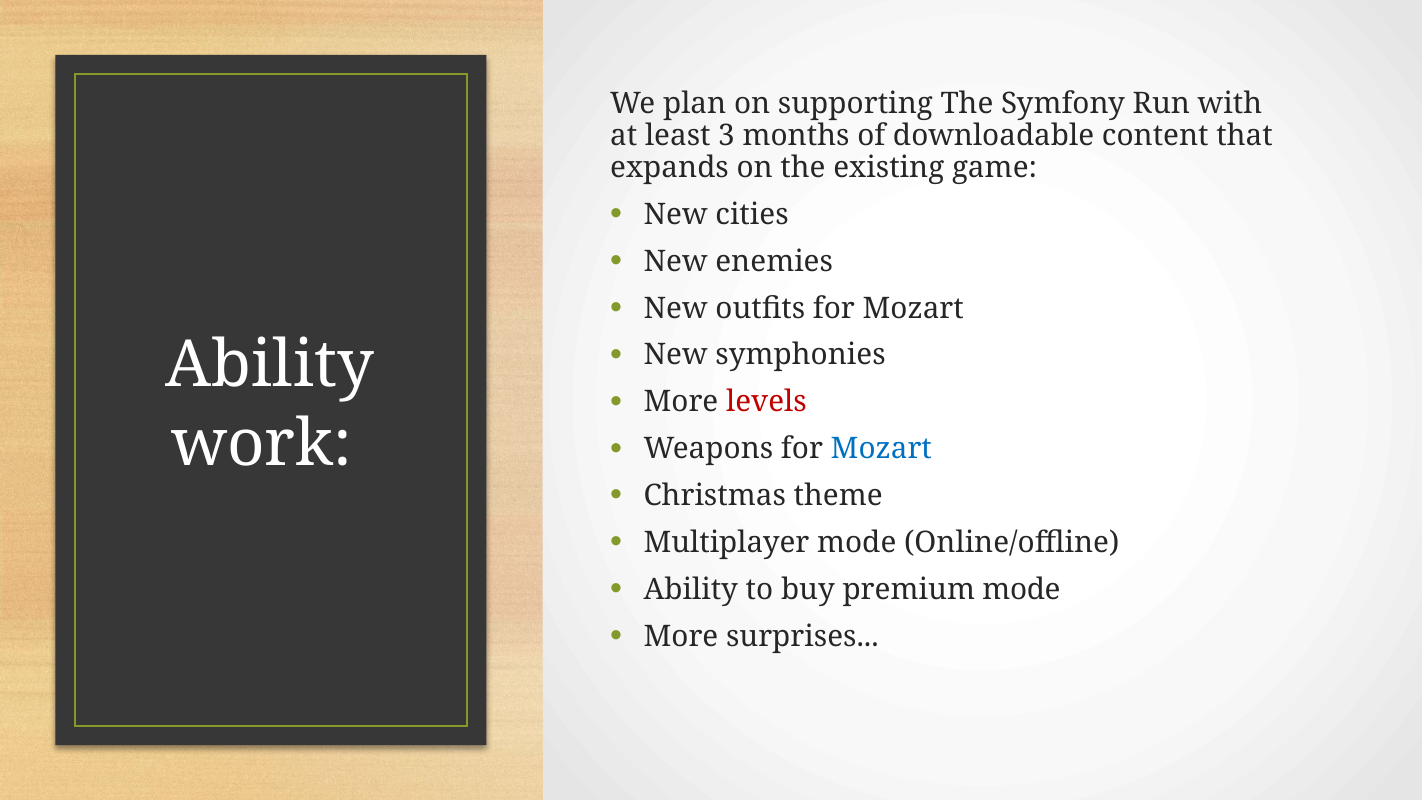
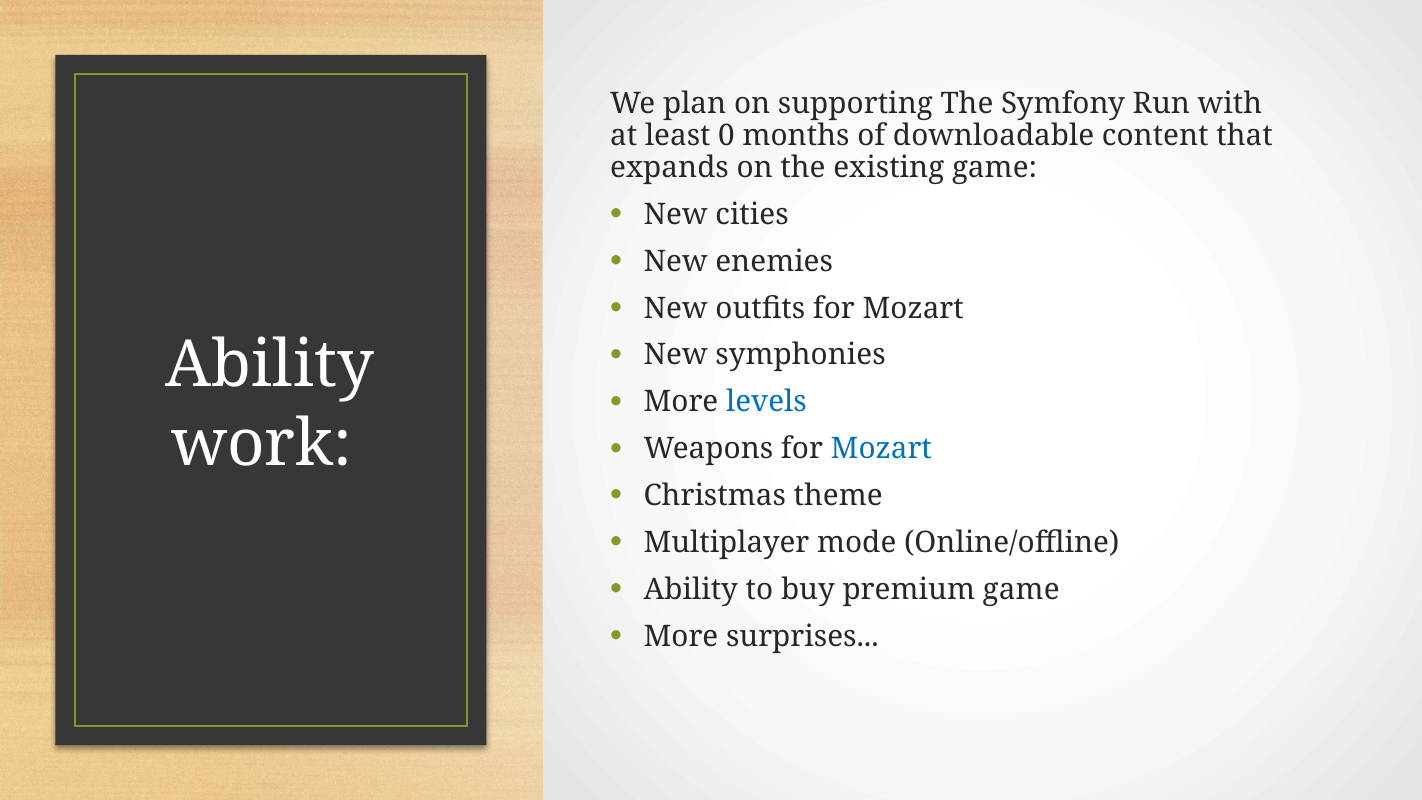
3: 3 -> 0 (726, 136)
levels colour: red -> blue (766, 402)
premium mode: mode -> game (1021, 589)
